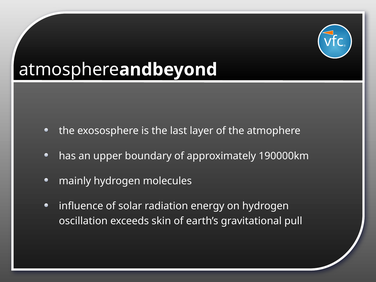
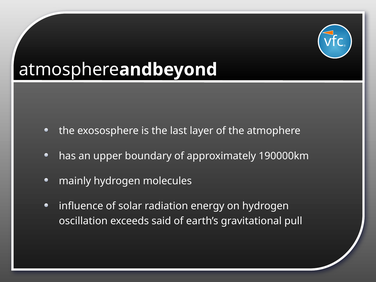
skin: skin -> said (161, 221)
